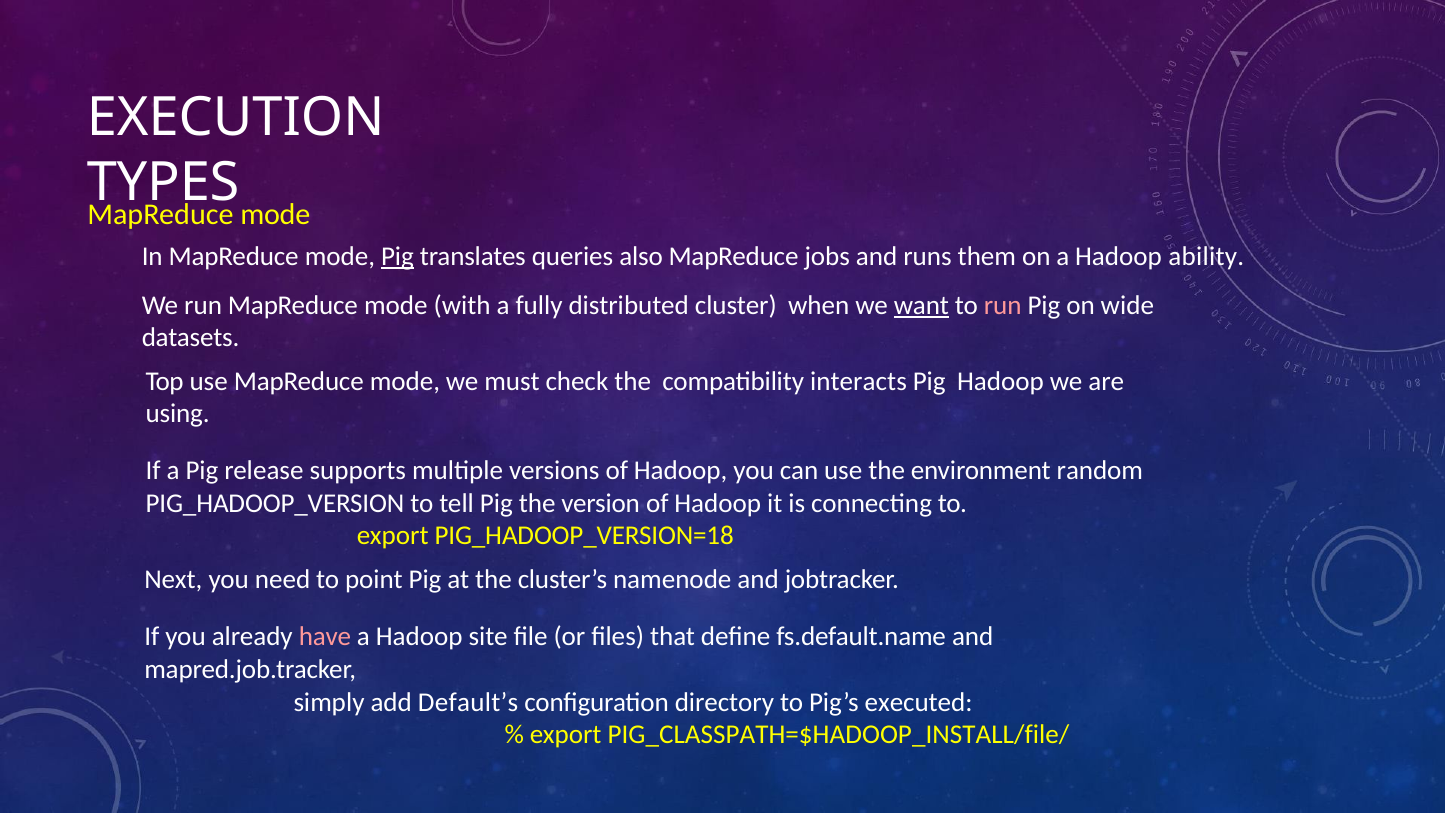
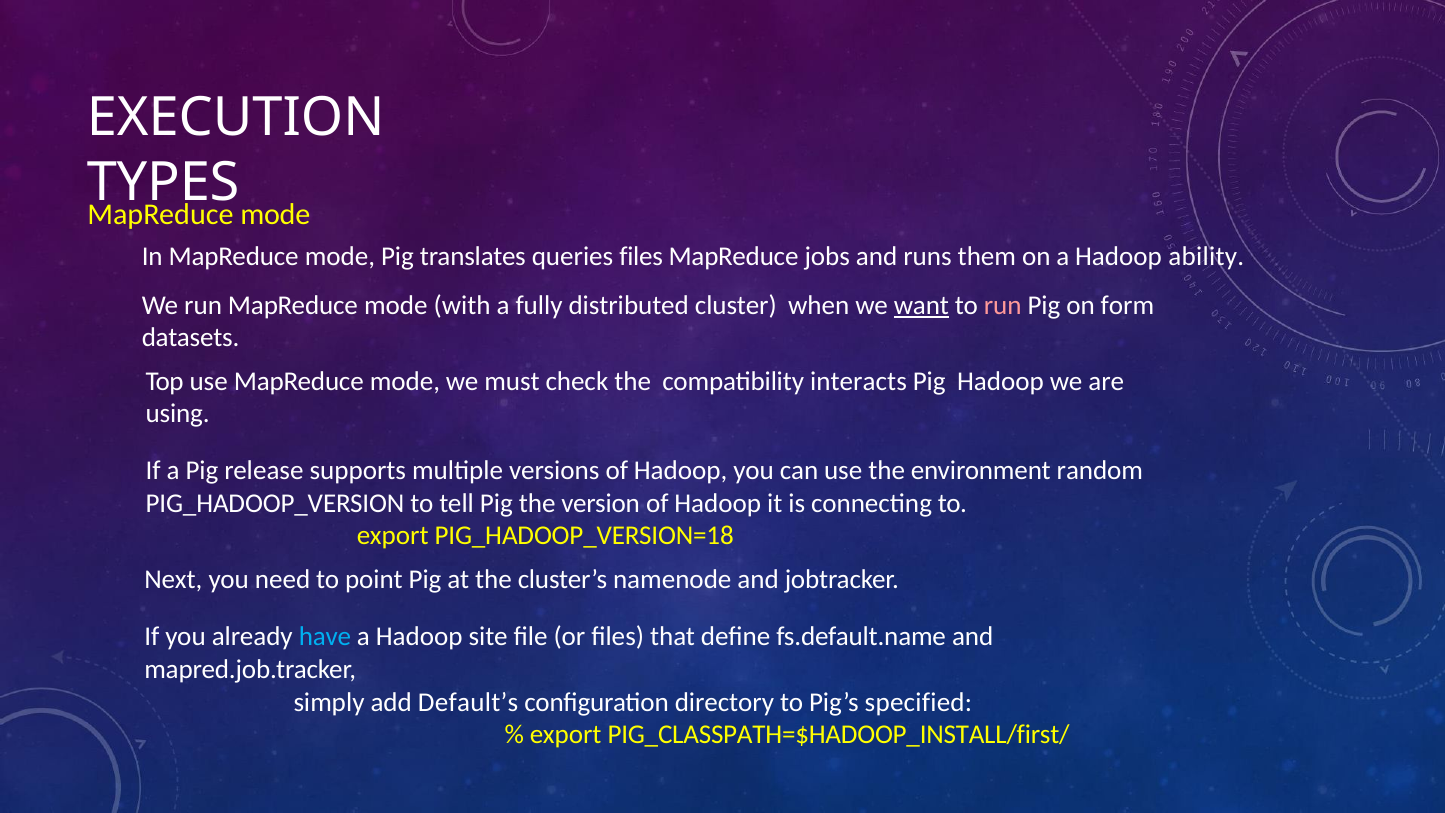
Pig underline: present -> none (397, 256)
queries also: also -> files (641, 256)
wide: wide -> form (1127, 305)
have colour: pink -> light blue (325, 637)
executed: executed -> specified (918, 702)
PIG_CLASSPATH=$HADOOP_INSTALL/file/: PIG_CLASSPATH=$HADOOP_INSTALL/file/ -> PIG_CLASSPATH=$HADOOP_INSTALL/first/ (839, 734)
